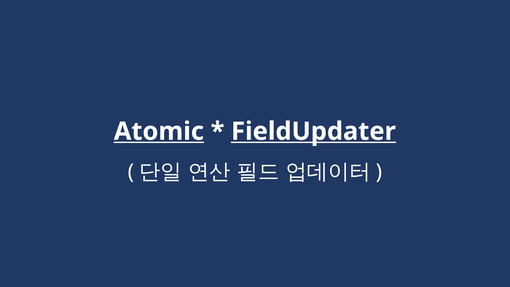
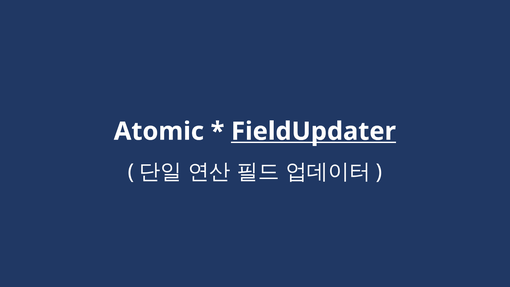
Atomic underline: present -> none (159, 131)
